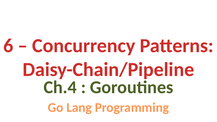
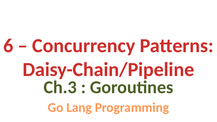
Ch.4: Ch.4 -> Ch.3 (60, 87)
